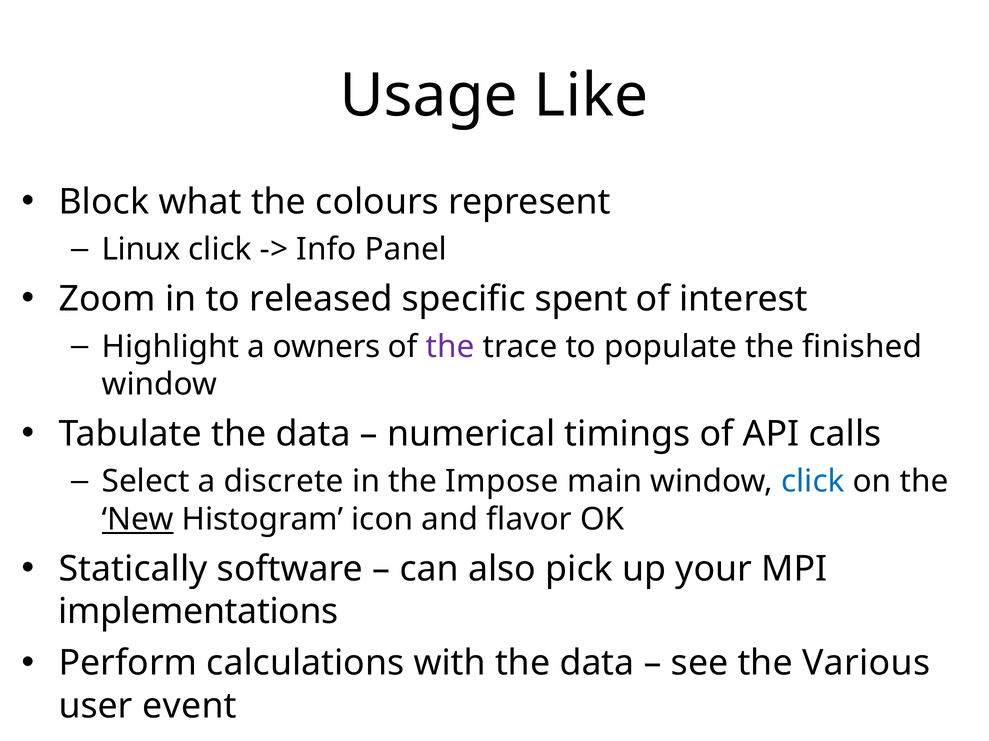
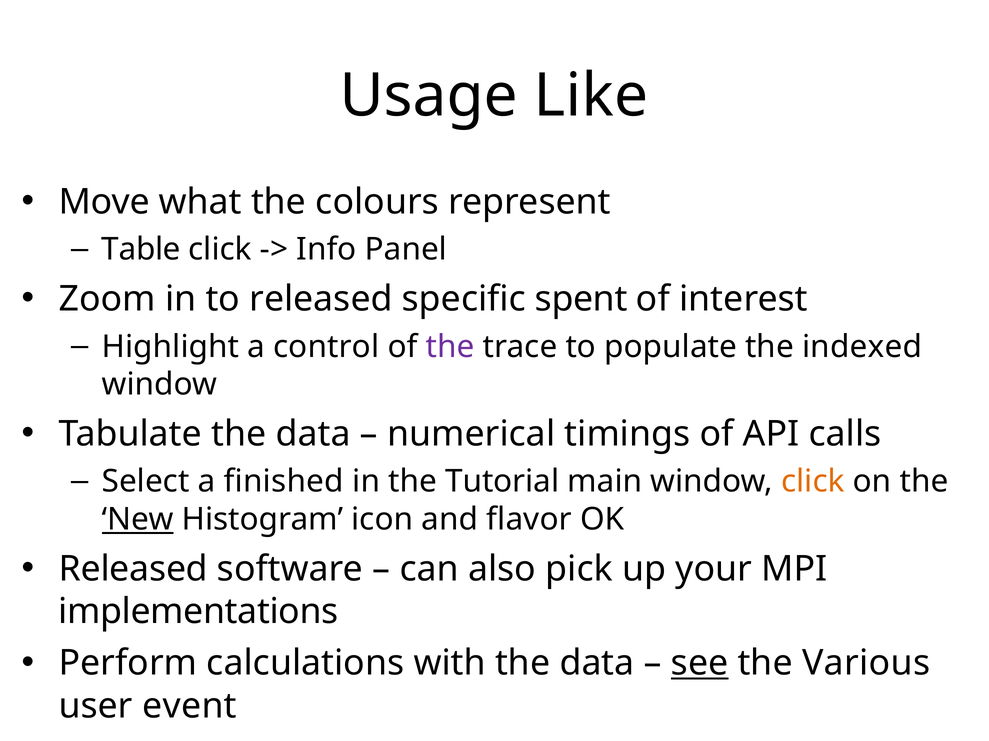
Block: Block -> Move (104, 202)
Linux: Linux -> Table (141, 250)
owners: owners -> control (326, 347)
finished: finished -> indexed (862, 347)
discrete: discrete -> finished (284, 482)
Impose: Impose -> Tutorial (502, 482)
click colour: blue -> orange (813, 482)
Statically: Statically -> Released (133, 569)
see underline: none -> present (700, 664)
